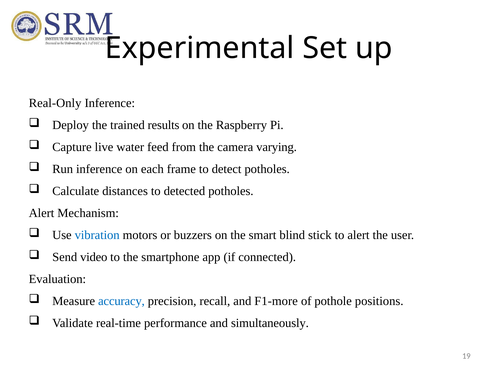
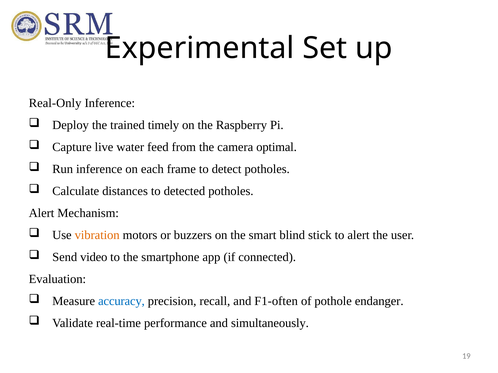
results: results -> timely (163, 125)
varying: varying -> optimal (277, 147)
vibration colour: blue -> orange (97, 235)
F1-more: F1-more -> F1-often (276, 301)
positions: positions -> endanger (379, 301)
